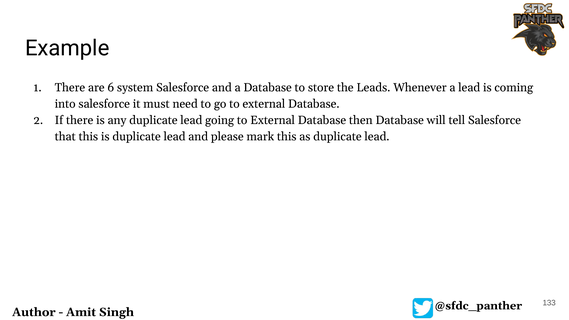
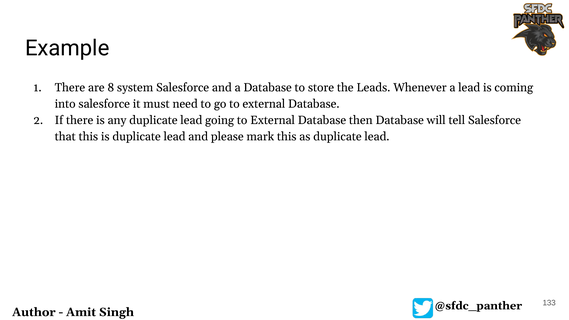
6: 6 -> 8 (111, 87)
